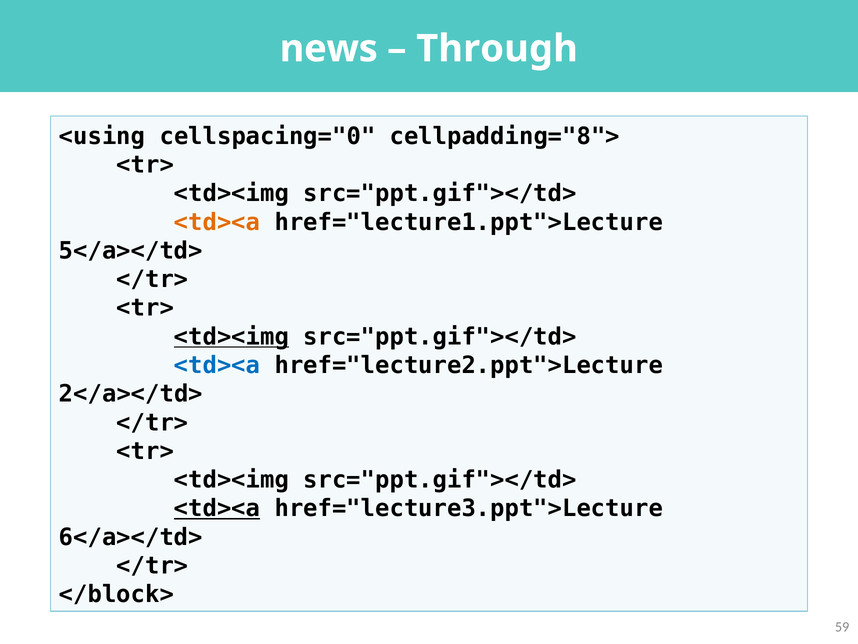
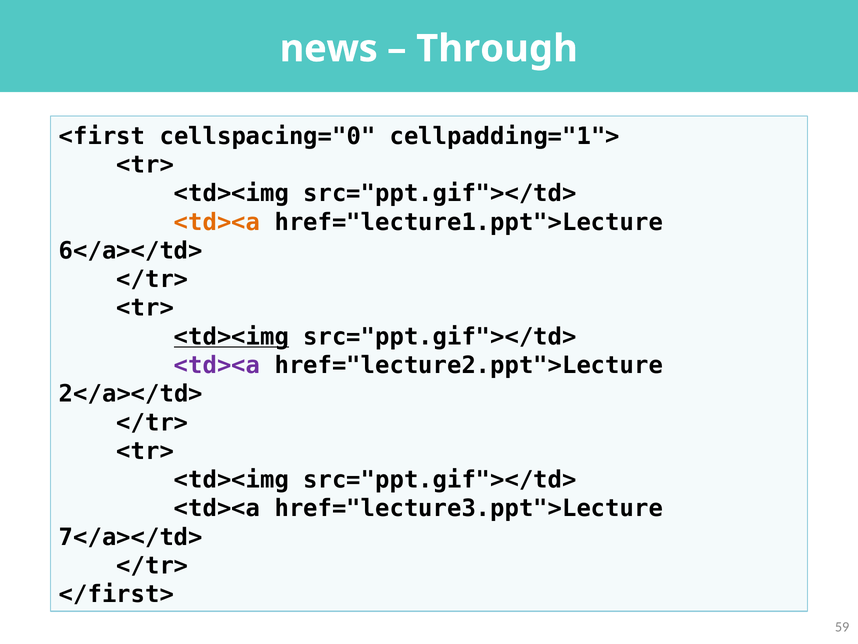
<using: <using -> <first (102, 136)
cellpadding="8">: cellpadding="8"> -> cellpadding="1"> (505, 136)
5</a></td>: 5</a></td> -> 6</a></td> (131, 251)
<td><a colour: blue -> purple (217, 365)
<td><a underline: present -> none (217, 508)
6</a></td>: 6</a></td> -> 7</a></td> (131, 537)
</block>: </block> -> </first> (116, 594)
